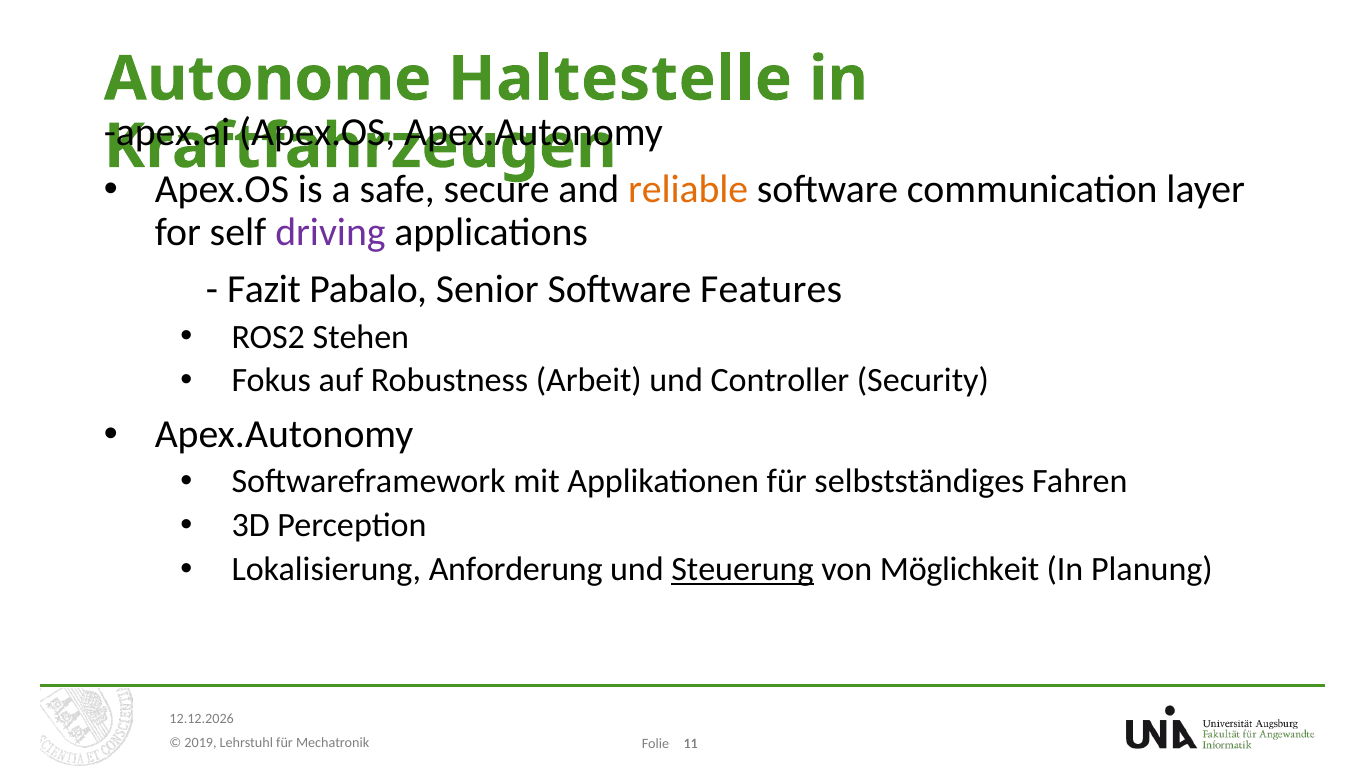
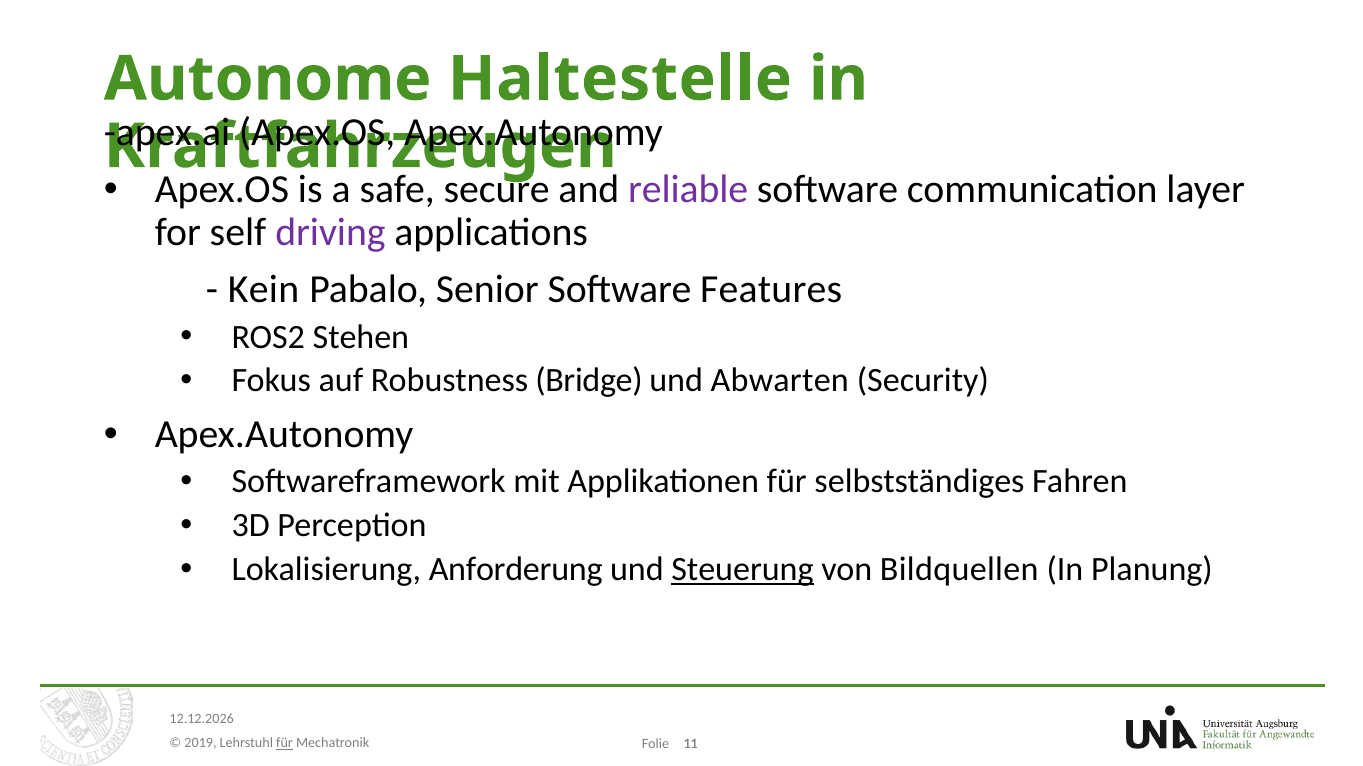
reliable colour: orange -> purple (688, 190)
Fazit: Fazit -> Kein (264, 290)
Arbeit: Arbeit -> Bridge (589, 381)
Controller: Controller -> Abwarten (780, 381)
Möglichkeit: Möglichkeit -> Bildquellen (959, 570)
für underline: none -> present (285, 744)
